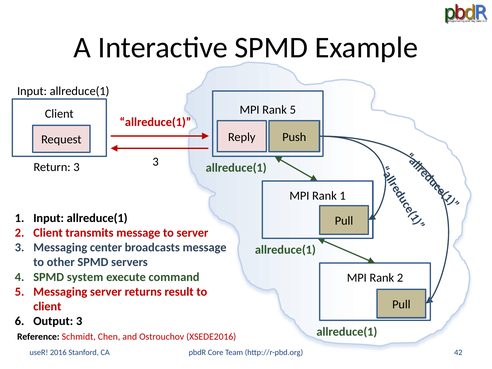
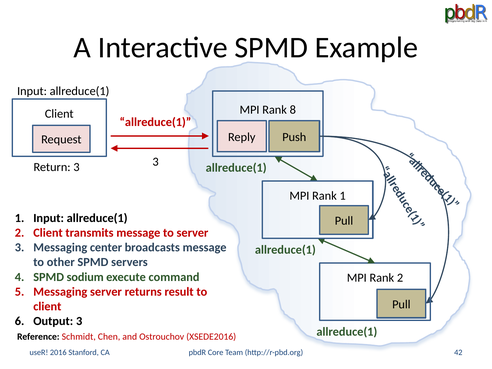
Rank 5: 5 -> 8 (293, 110)
system: system -> sodium (85, 277)
